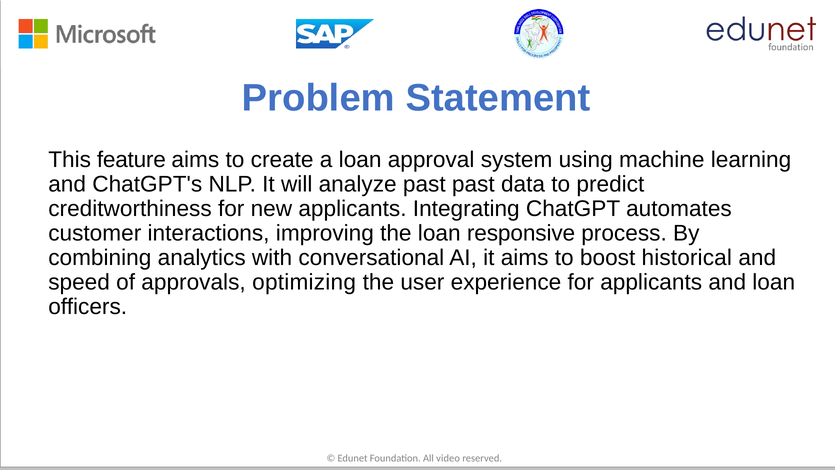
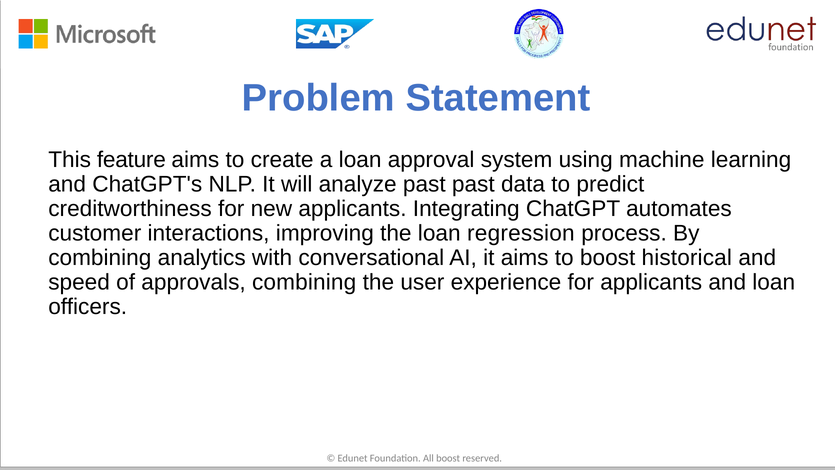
responsive: responsive -> regression (521, 233)
approvals optimizing: optimizing -> combining (304, 282)
All video: video -> boost (448, 458)
